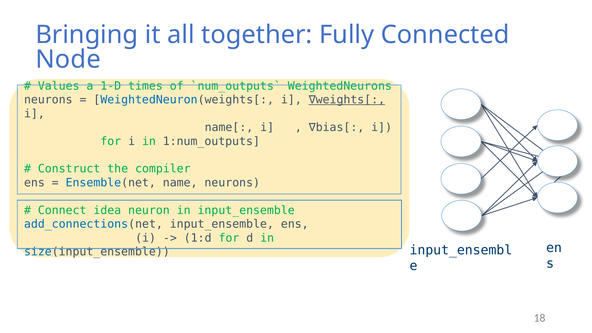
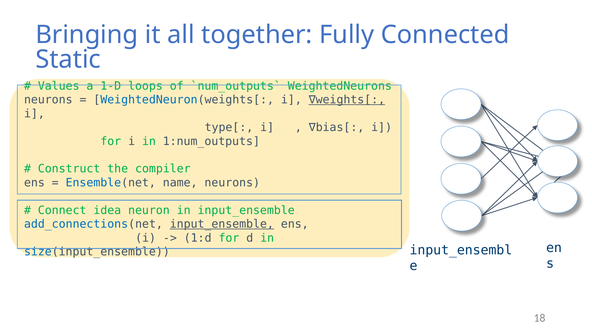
Node: Node -> Static (68, 60)
times: times -> loops (145, 86)
name[: name[ -> type[ (229, 127)
input_ensemble underline: none -> present (222, 224)
